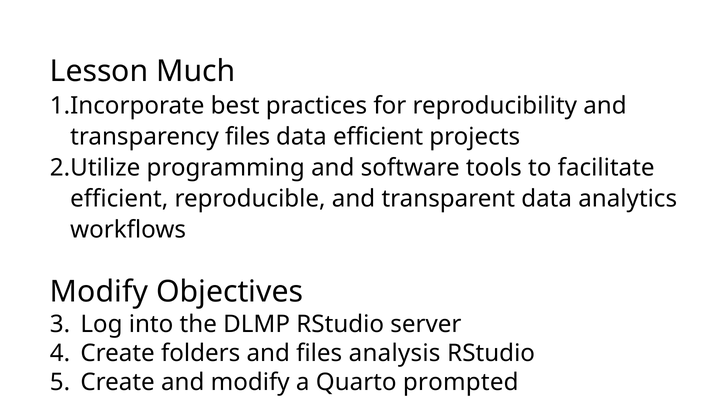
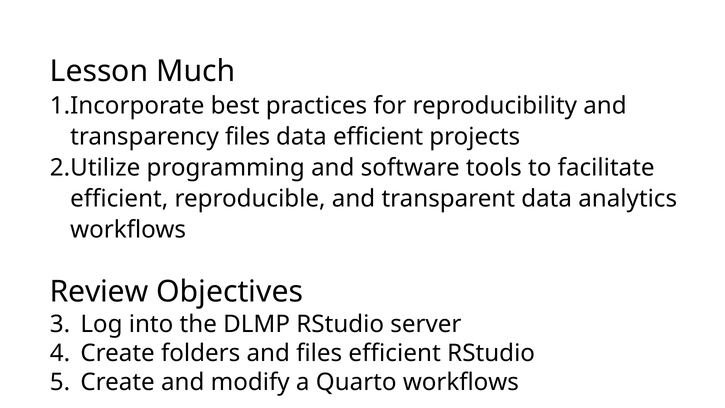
Modify: Modify -> Review (99, 292)
files analysis: analysis -> efficient (395, 353)
Quarto prompted: prompted -> workflows (461, 382)
